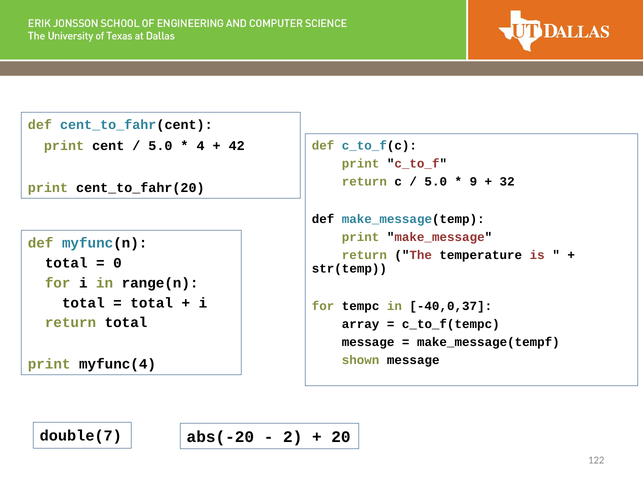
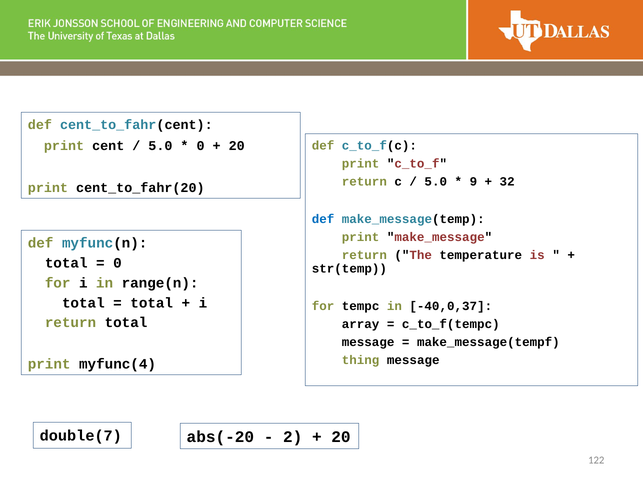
4: 4 -> 0 (201, 146)
42: 42 -> 20 (237, 146)
def colour: black -> blue (323, 219)
shown: shown -> thing (361, 360)
